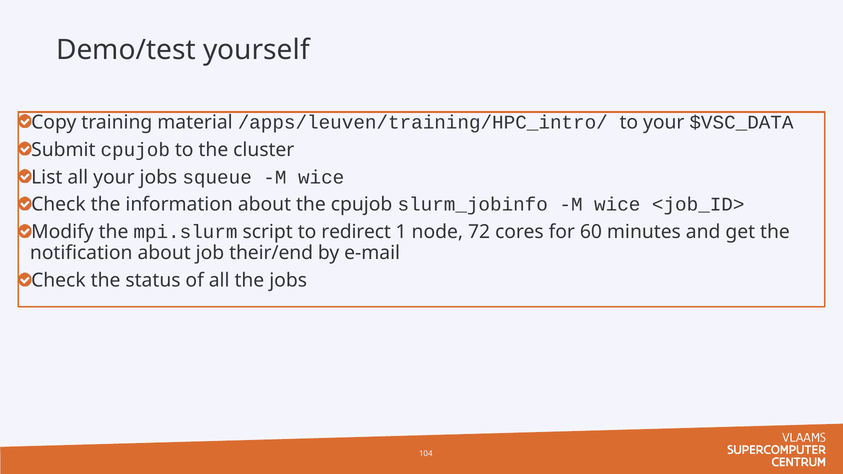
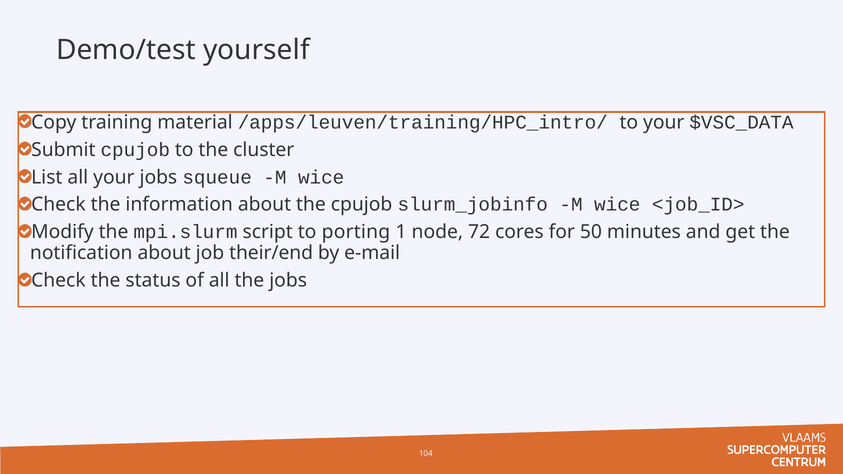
redirect: redirect -> porting (356, 232)
60: 60 -> 50 (591, 232)
